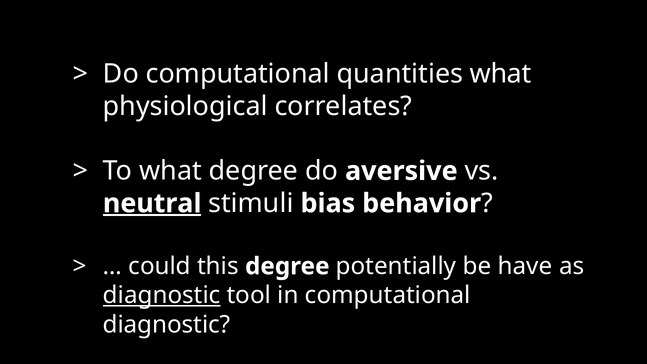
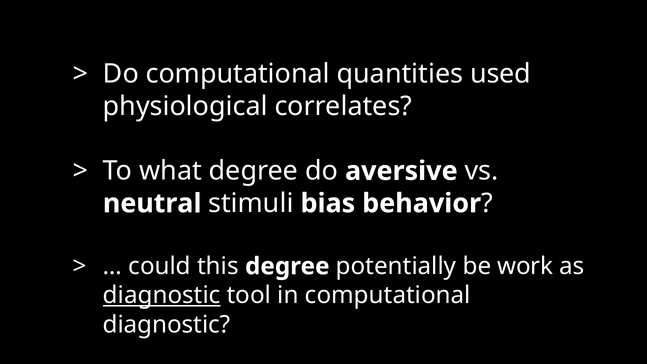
quantities what: what -> used (501, 74)
neutral underline: present -> none (152, 203)
have: have -> work (525, 266)
